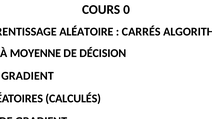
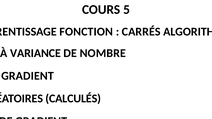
0: 0 -> 5 (127, 10)
ALÉATOIRE: ALÉATOIRE -> FONCTION (86, 32)
MOYENNE: MOYENNE -> VARIANCE (35, 53)
DÉCISION: DÉCISION -> NOMBRE (103, 53)
